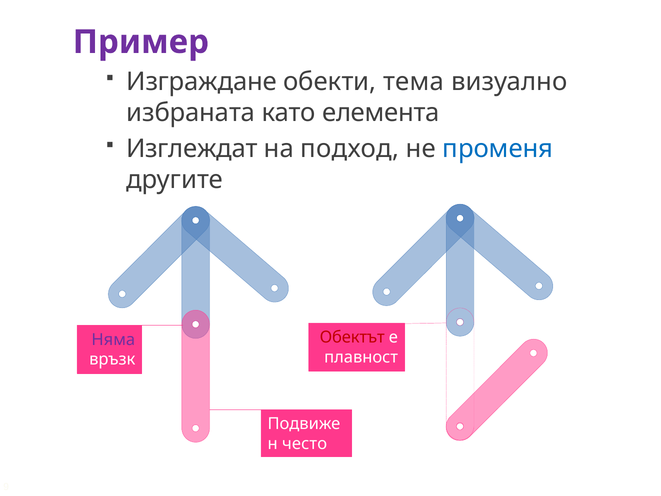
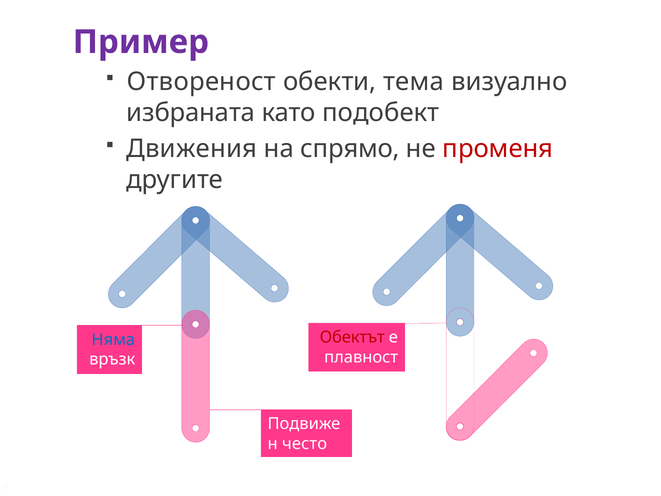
Изграждане: Изграждане -> Отвореност (201, 82)
елемента: елемента -> подобект (381, 113)
Изглеждат: Изглеждат -> Движения (192, 149)
подход: подход -> спрямо (350, 149)
променя colour: blue -> red (498, 149)
Няма colour: purple -> blue (113, 339)
